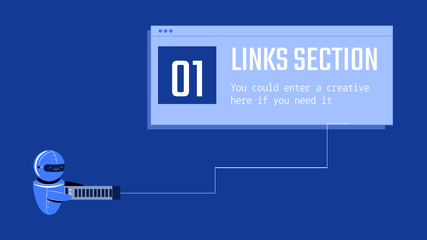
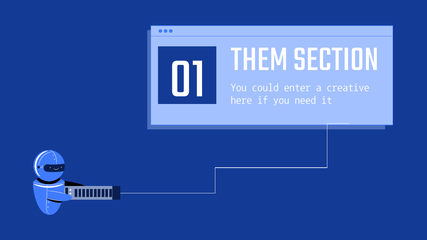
LINKS: LINKS -> THEM (259, 58)
